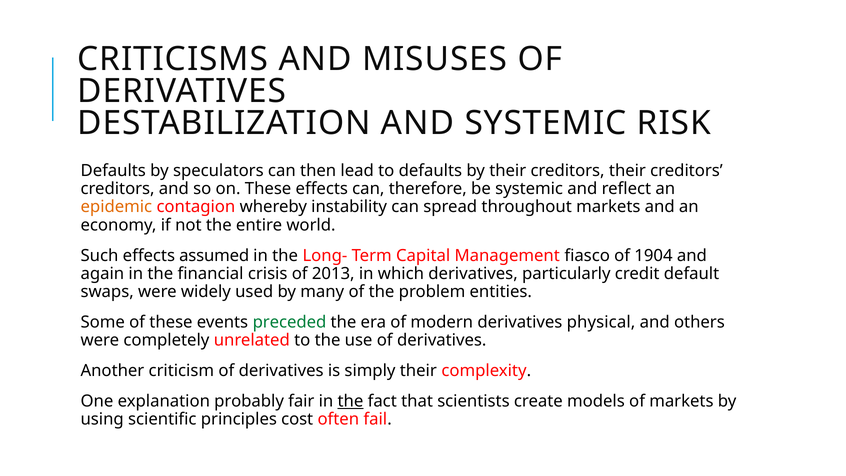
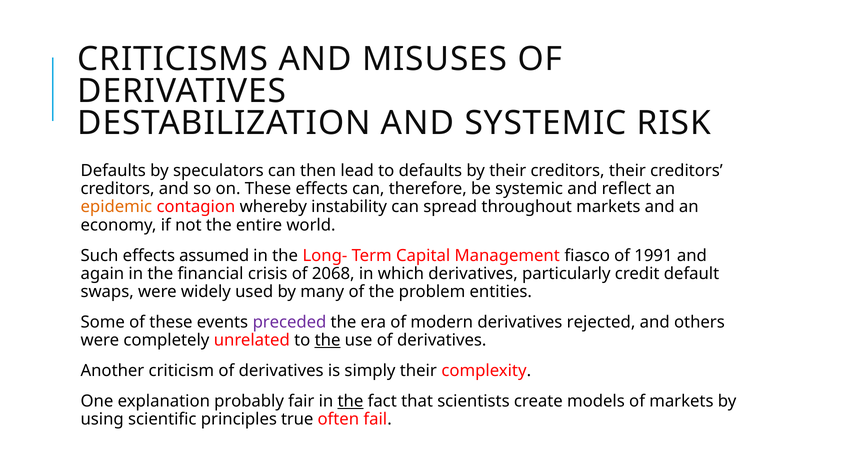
1904: 1904 -> 1991 (653, 255)
2013: 2013 -> 2068 (333, 274)
preceded colour: green -> purple (289, 322)
physical: physical -> rejected (601, 322)
the underline: none -> present (328, 340)
cost: cost -> true (297, 419)
